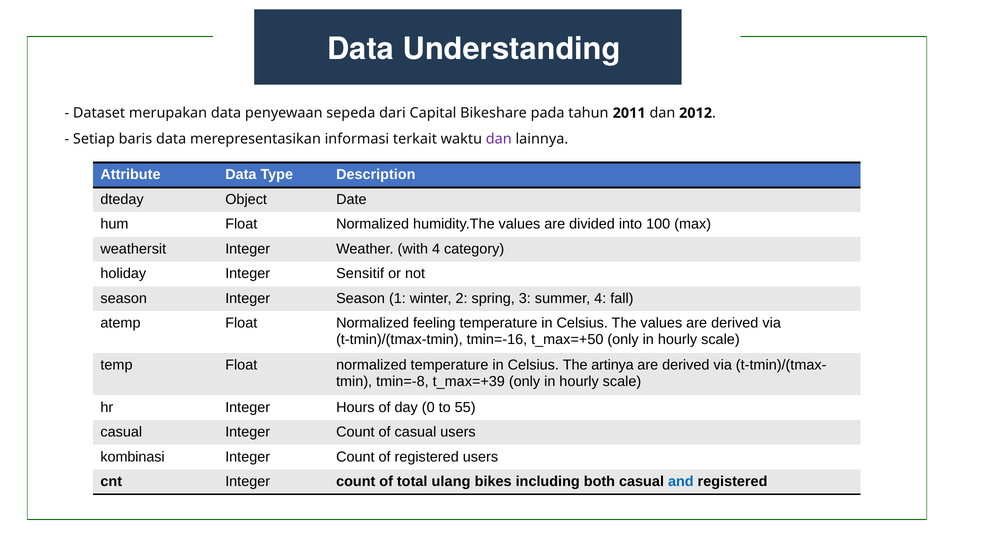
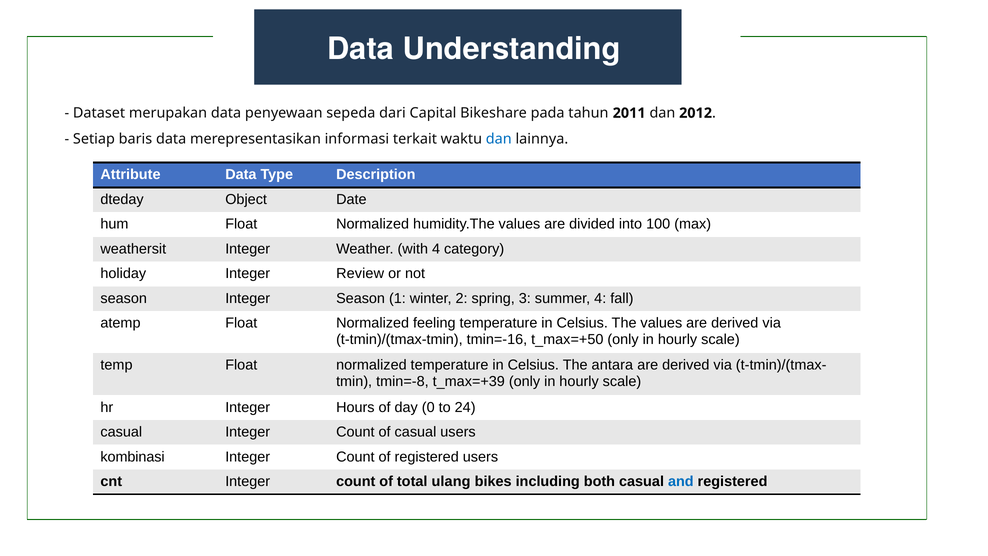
dan colour: purple -> blue (499, 139)
Sensitif: Sensitif -> Review (360, 274)
artinya: artinya -> antara (612, 365)
55: 55 -> 24 (465, 407)
